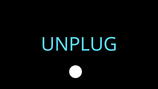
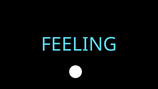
UNPLUG: UNPLUG -> FEELING (79, 44)
